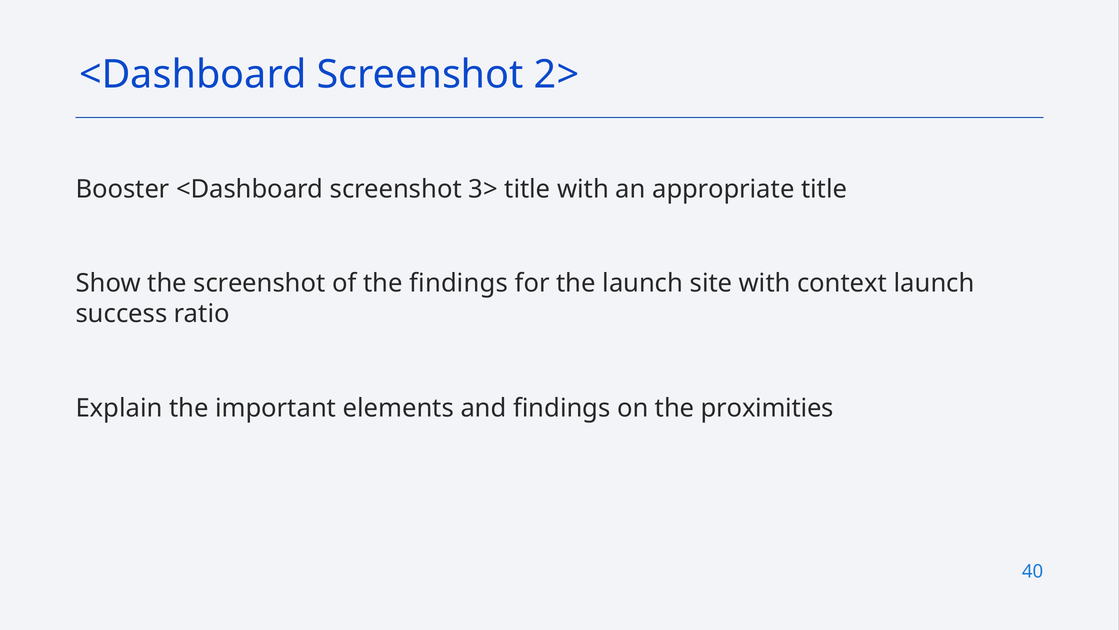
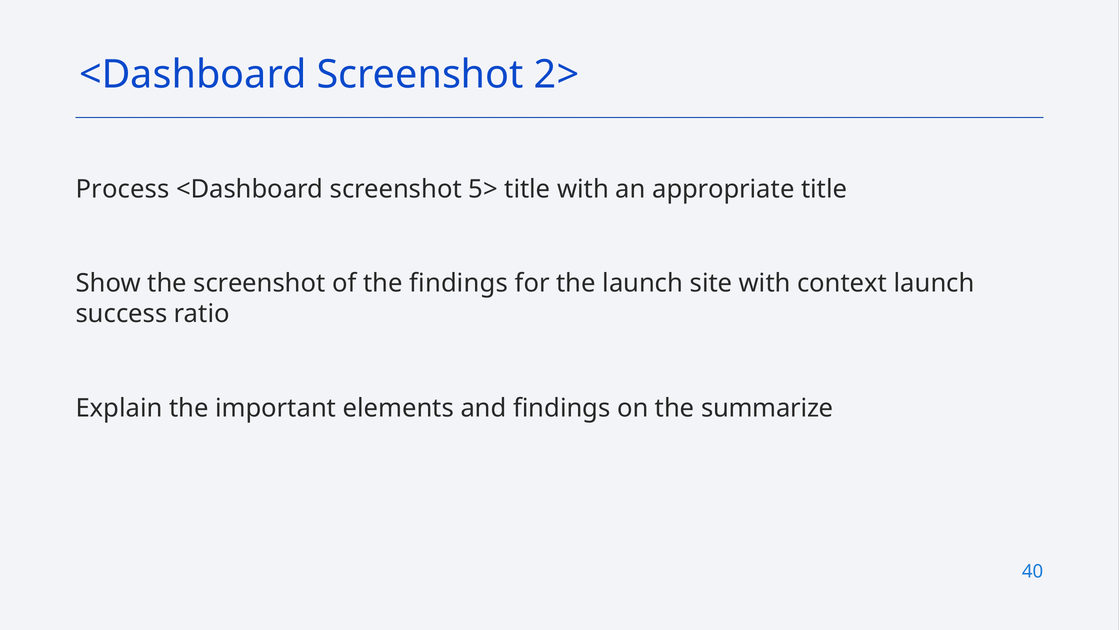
Booster: Booster -> Process (123, 189)
3>: 3> -> 5> (483, 189)
proximities: proximities -> summarize (767, 408)
